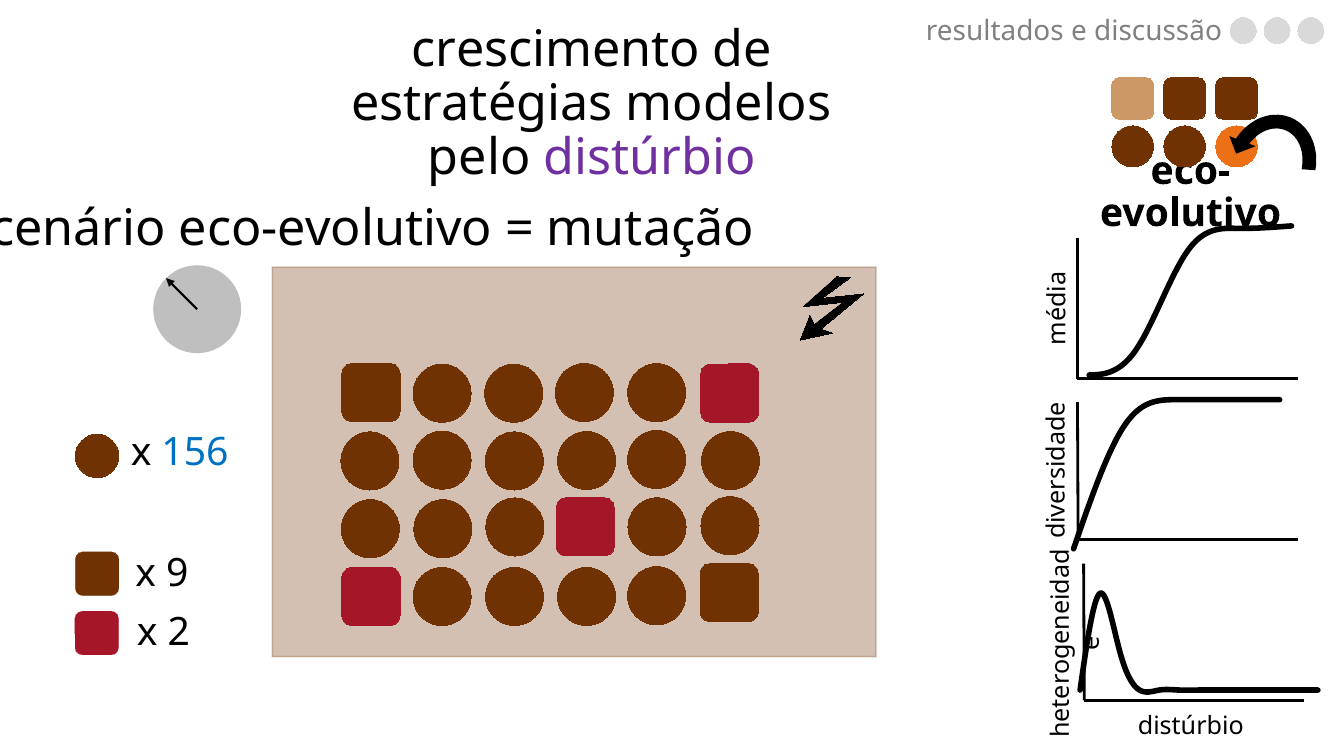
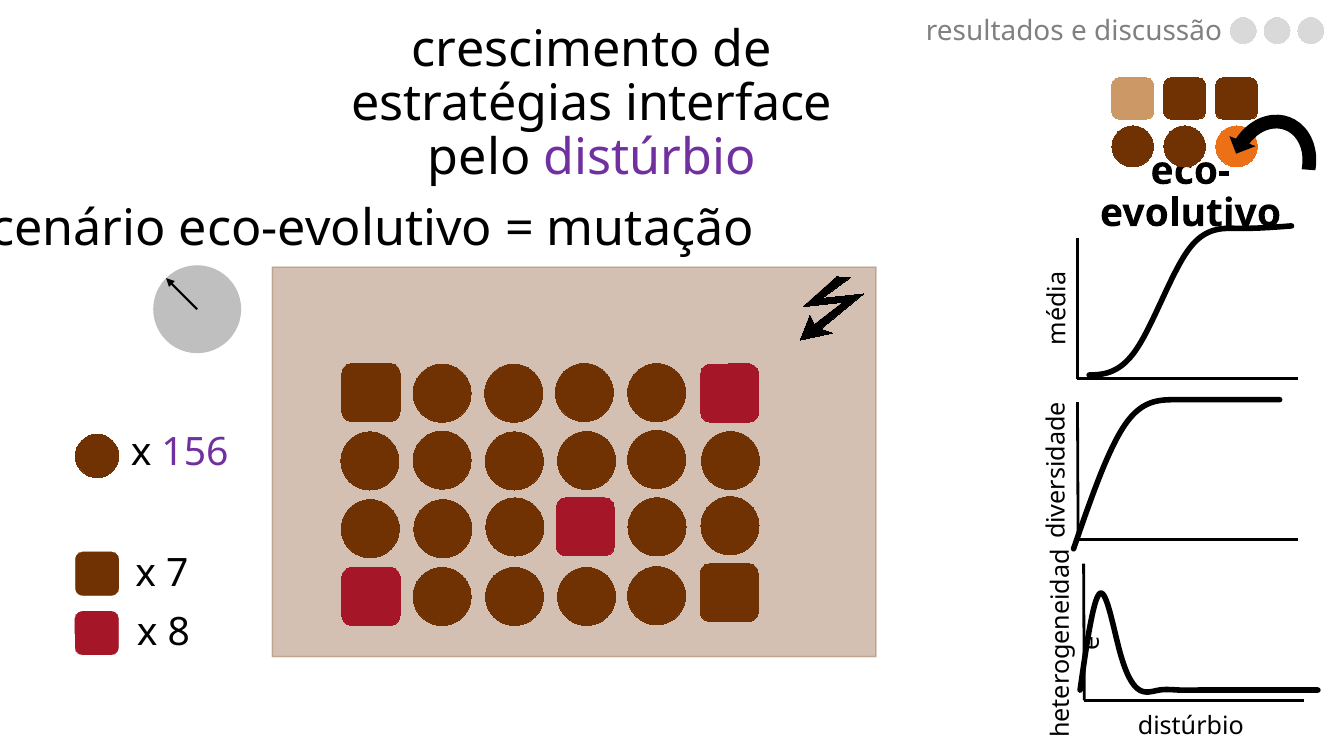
modelos: modelos -> interface (729, 104)
156 colour: blue -> purple (195, 452)
9: 9 -> 7 (177, 573)
2: 2 -> 8 (179, 633)
